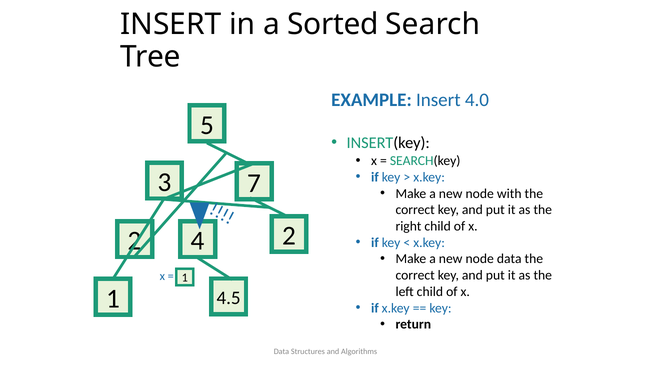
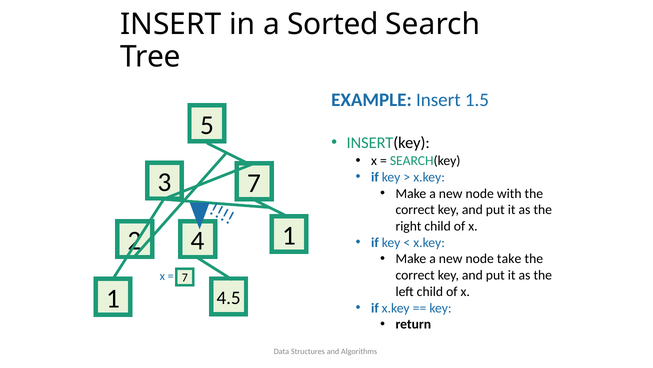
4.0: 4.0 -> 1.5 (477, 100)
2: 2 -> 1 (289, 235)
node data: data -> take (509, 258)
1: 1 -> 7 (185, 277)
